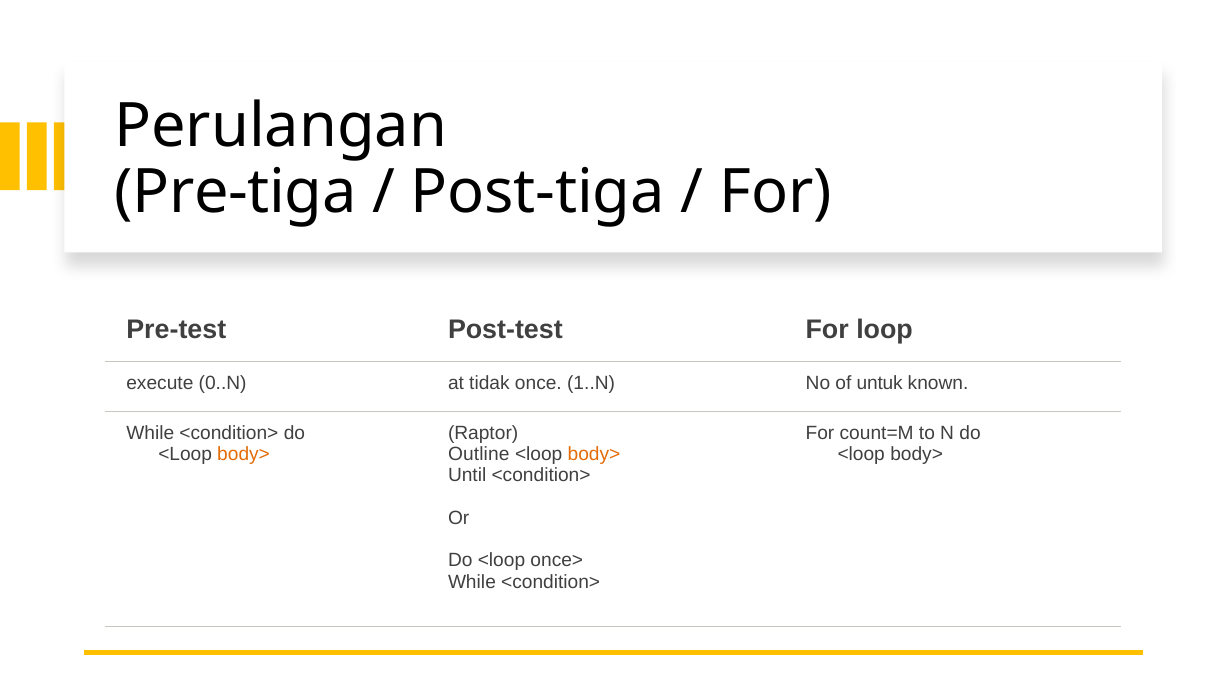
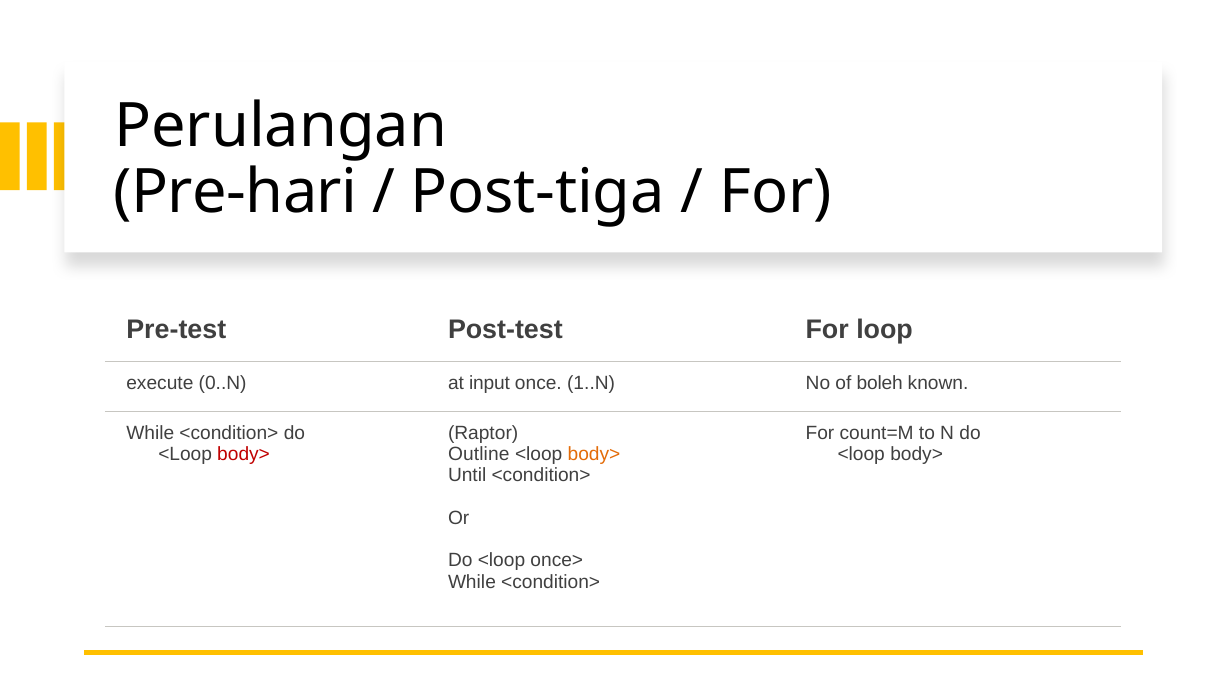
Pre-tiga: Pre-tiga -> Pre-hari (236, 192)
tidak: tidak -> input (490, 383)
untuk: untuk -> boleh (880, 383)
body> colour: orange -> red (244, 454)
